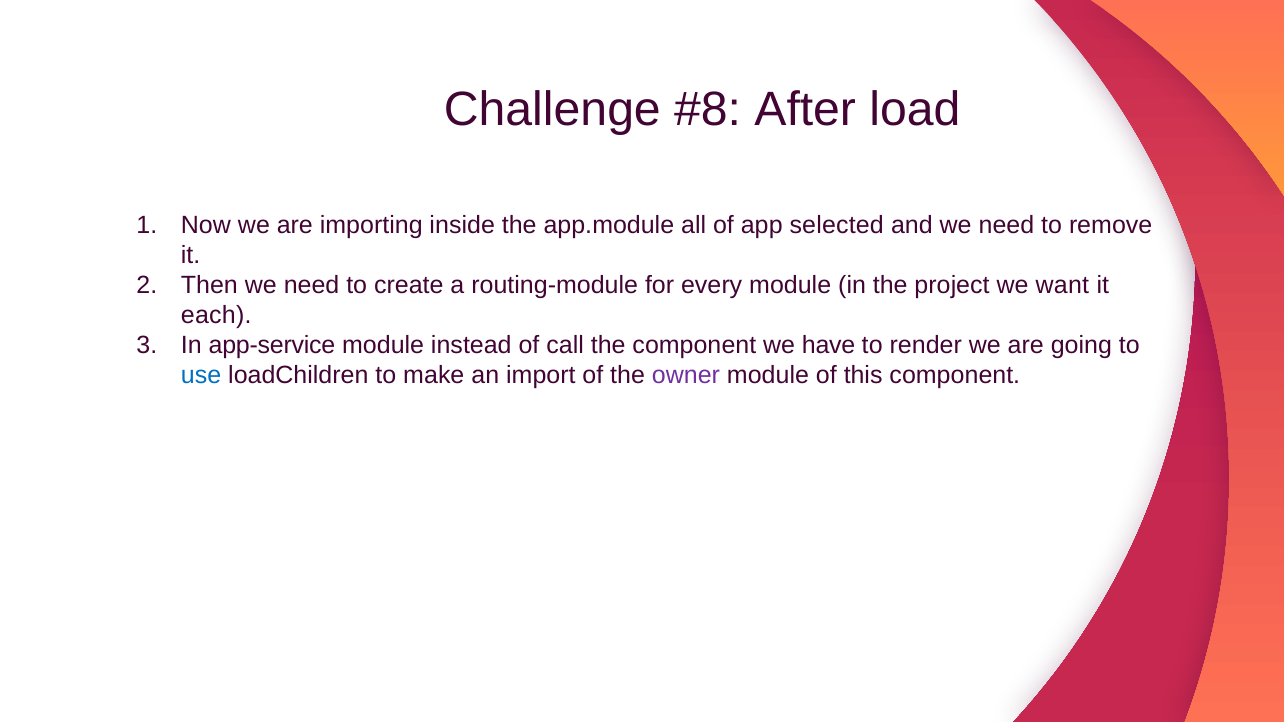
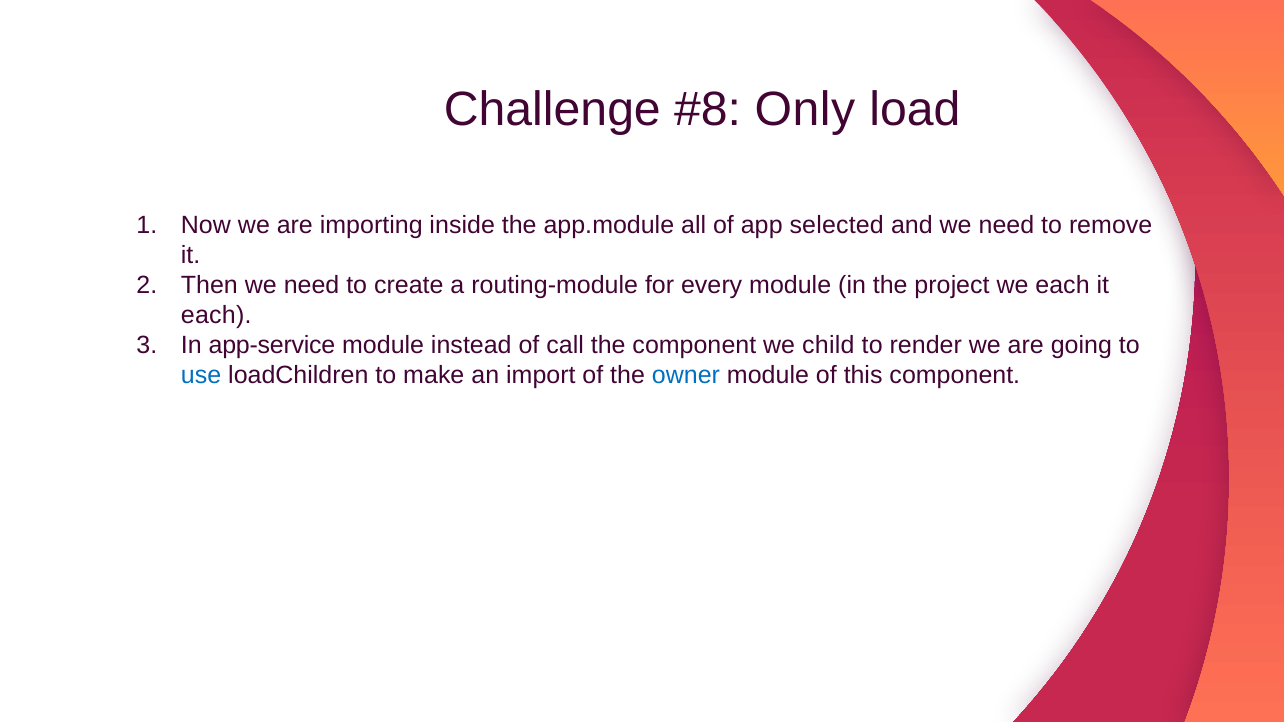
After: After -> Only (805, 109)
we want: want -> each (1063, 285)
have: have -> child (828, 345)
owner colour: purple -> blue (686, 375)
